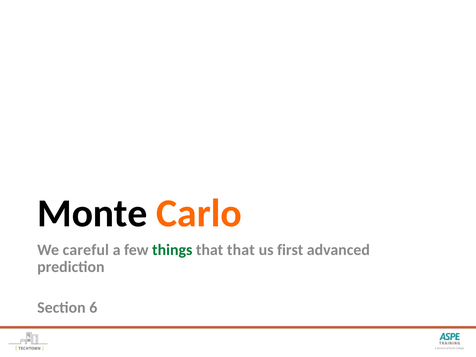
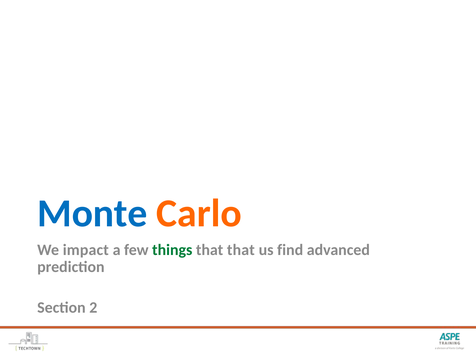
Monte colour: black -> blue (92, 213)
careful: careful -> impact (86, 250)
first: first -> find (290, 250)
6: 6 -> 2 (93, 307)
